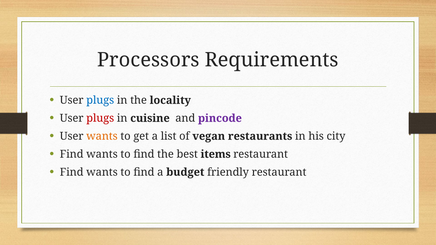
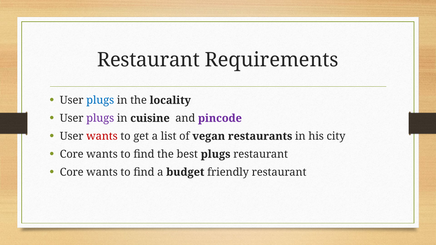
Processors: Processors -> Restaurant (148, 60)
plugs colour: red -> purple (100, 118)
wants colour: orange -> red (102, 136)
Find: Find -> Core (72, 154)
best items: items -> plugs (216, 154)
Find: Find -> Core (72, 172)
